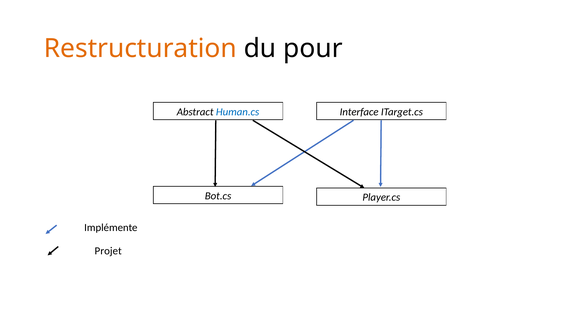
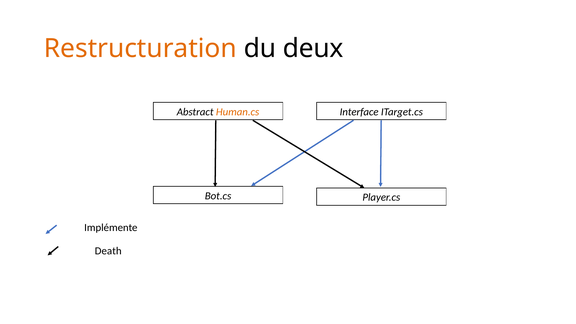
pour: pour -> deux (313, 48)
Human.cs colour: blue -> orange (238, 112)
Projet: Projet -> Death (108, 251)
